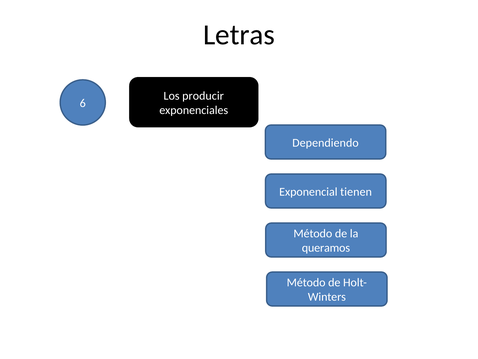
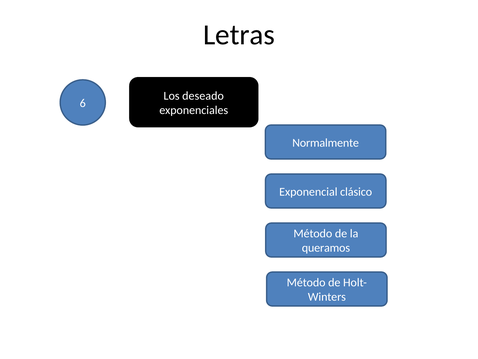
producir: producir -> deseado (203, 96)
Dependiendo: Dependiendo -> Normalmente (326, 143)
tienen: tienen -> clásico (356, 192)
